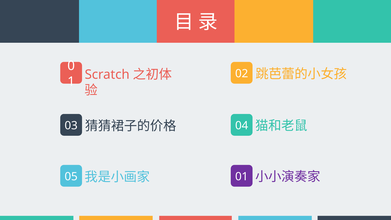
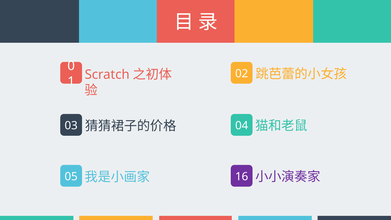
01: 01 -> 16 (242, 177)
